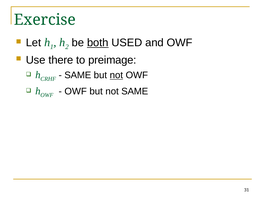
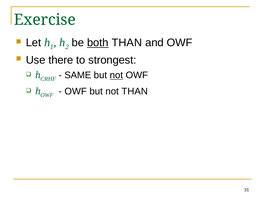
both USED: USED -> THAN (127, 43)
preimage: preimage -> strongest (112, 60)
not SAME: SAME -> THAN (135, 91)
